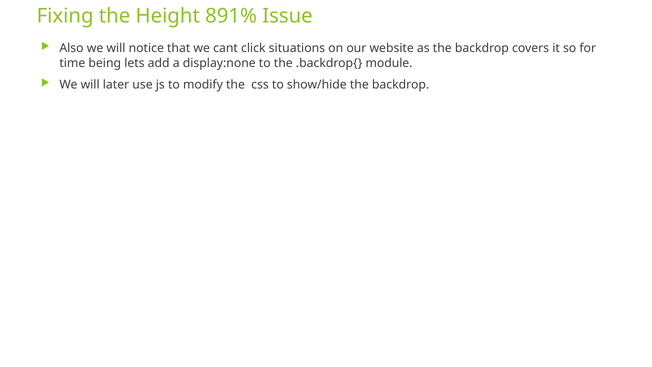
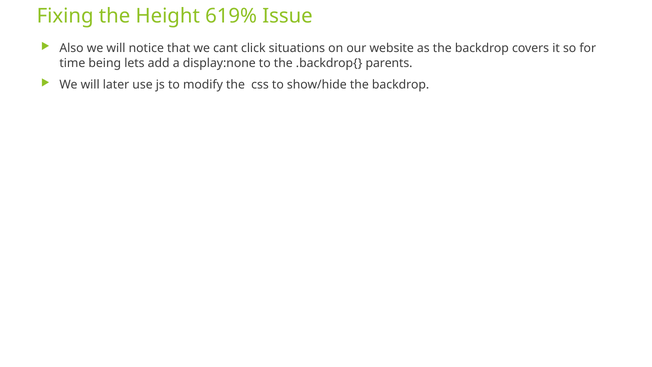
891%: 891% -> 619% (231, 16)
module: module -> parents (389, 63)
